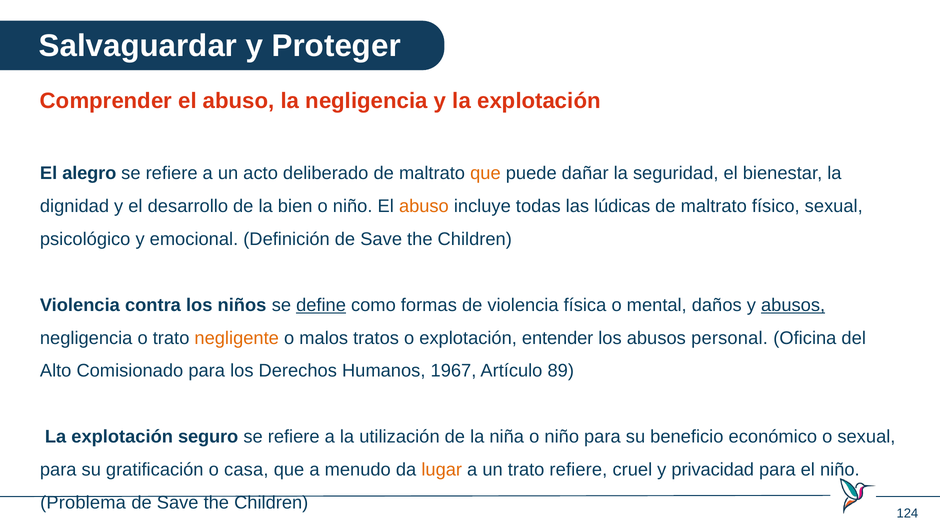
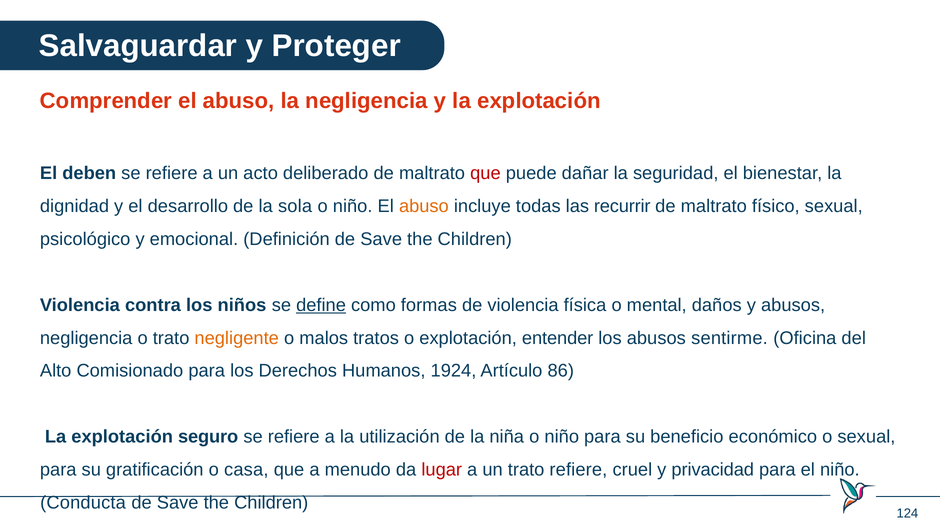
alegro: alegro -> deben (89, 173)
que colour: orange -> red (485, 173)
bien: bien -> sola (295, 206)
lúdicas: lúdicas -> recurrir (622, 206)
abusos underline: present -> none (793, 305)
personal: personal -> sentirme (730, 338)
1967: 1967 -> 1924 (453, 371)
89: 89 -> 86 (561, 371)
lugar colour: orange -> red (442, 469)
Problema: Problema -> Conducta (83, 502)
